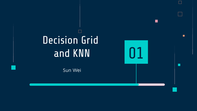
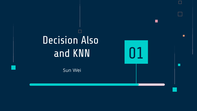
Grid: Grid -> Also (90, 40)
